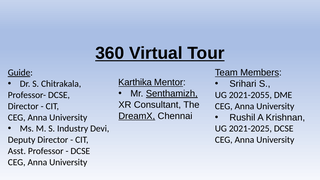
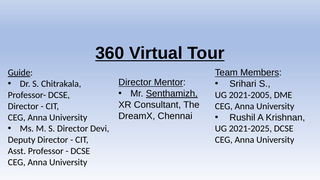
Karthika: Karthika -> Director (135, 82)
2021-2055: 2021-2055 -> 2021-2005 (250, 95)
DreamX underline: present -> none (137, 116)
S Industry: Industry -> Director (73, 129)
